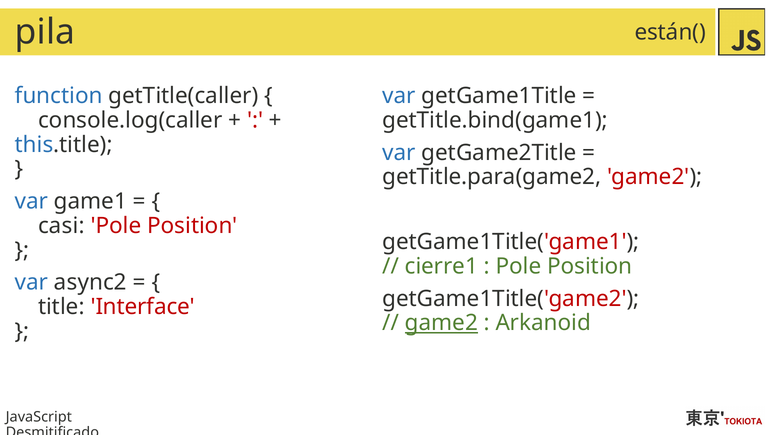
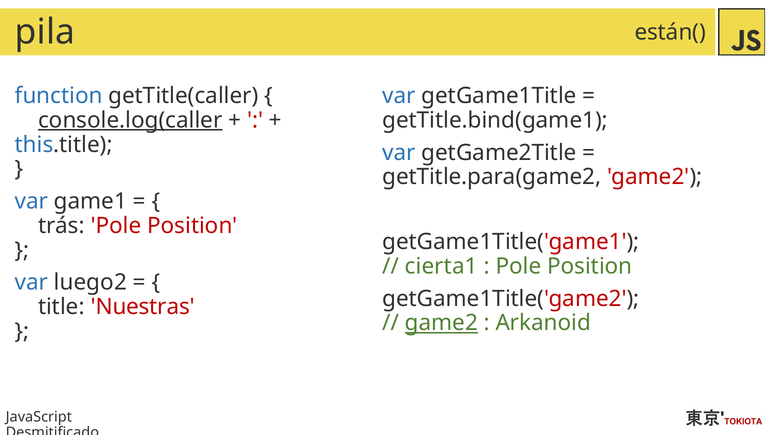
console.log(caller underline: none -> present (130, 120)
casi: casi -> trás (61, 226)
cierre1: cierre1 -> cierta1 (441, 266)
async2: async2 -> luego2 (90, 282)
Interface: Interface -> Nuestras (143, 307)
